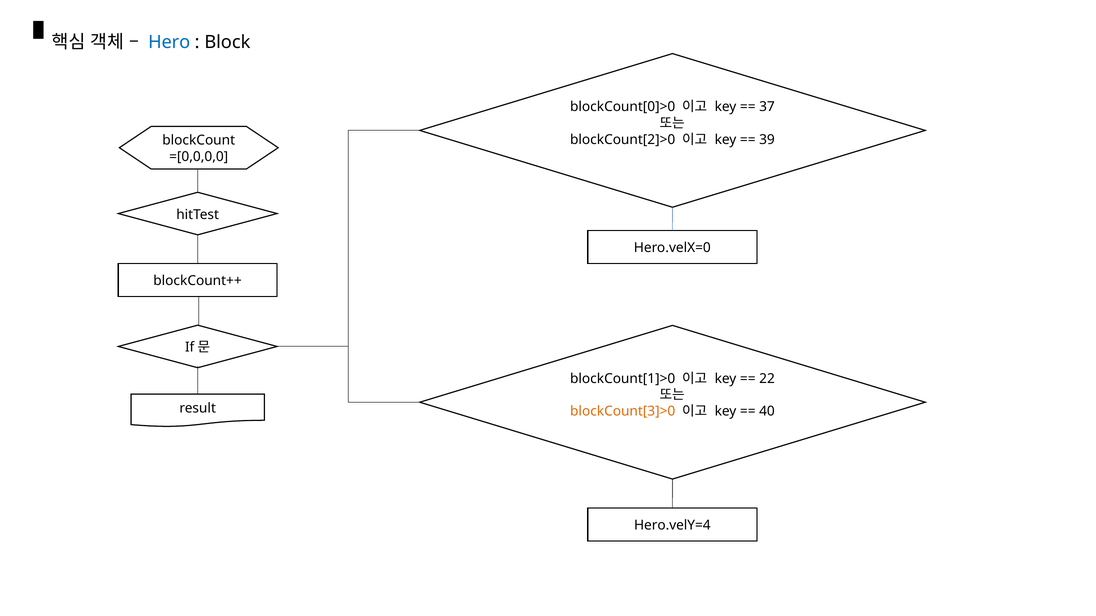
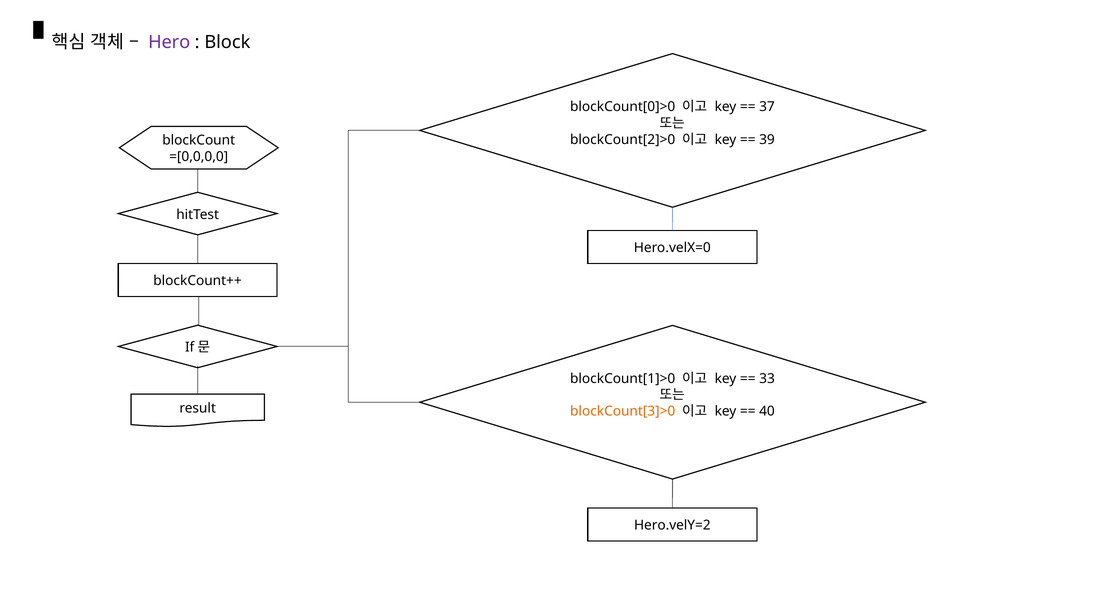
Hero colour: blue -> purple (169, 42)
22: 22 -> 33 (767, 379)
Hero.velY=4: Hero.velY=4 -> Hero.velY=2 (672, 526)
